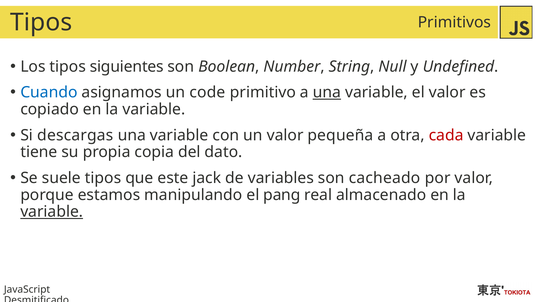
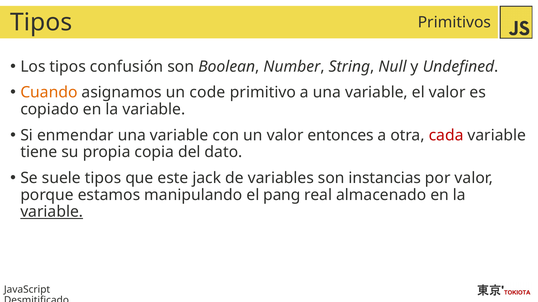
siguientes: siguientes -> confusión (127, 67)
Cuando colour: blue -> orange (49, 93)
una underline: present -> none (327, 93)
descargas: descargas -> enmendar (75, 135)
pequeña: pequeña -> entonces (341, 135)
cacheado: cacheado -> instancias (385, 178)
